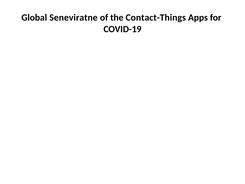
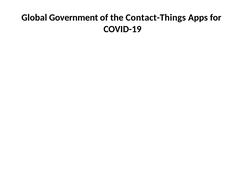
Seneviratne: Seneviratne -> Government (74, 18)
